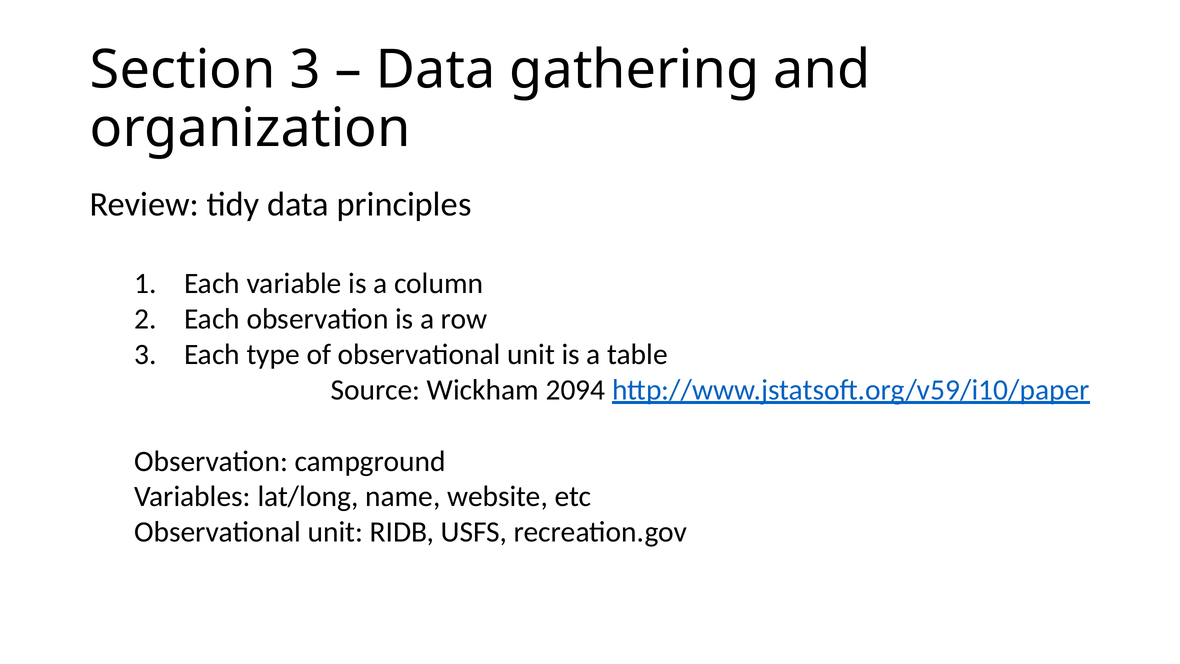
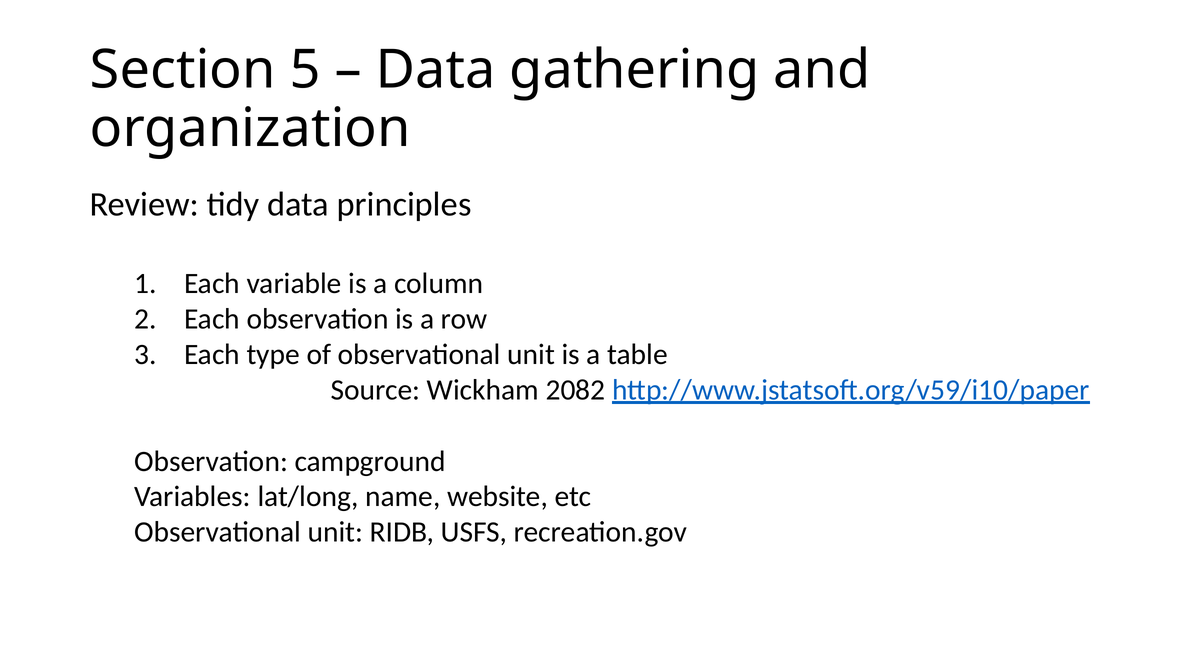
Section 3: 3 -> 5 (305, 70)
2094: 2094 -> 2082 (575, 390)
